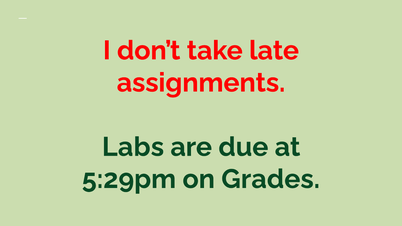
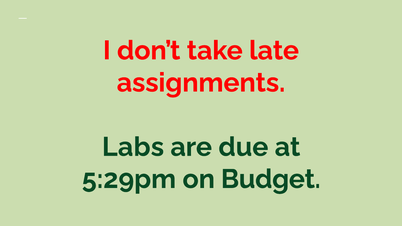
Grades: Grades -> Budget (271, 179)
